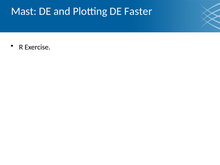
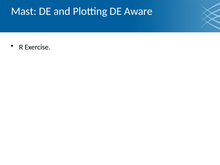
Faster: Faster -> Aware (138, 11)
